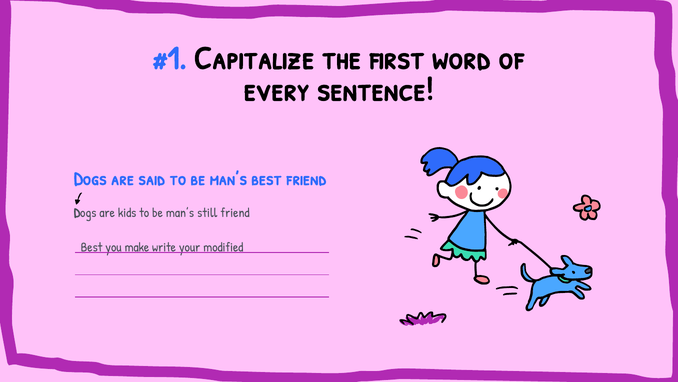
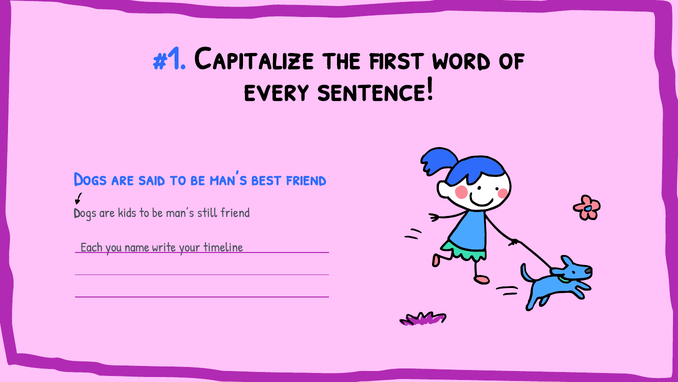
Best: Best -> Each (92, 247)
make: make -> name (137, 247)
modified: modified -> timeline (223, 247)
